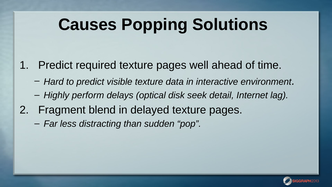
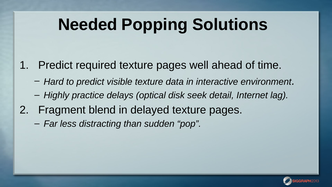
Causes: Causes -> Needed (88, 25)
perform: perform -> practice (88, 95)
